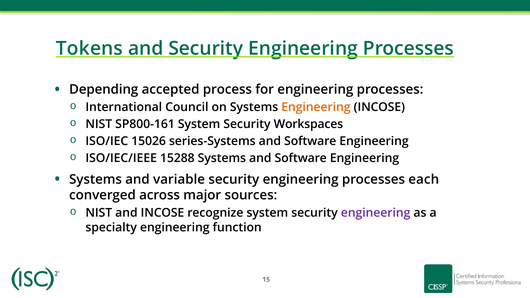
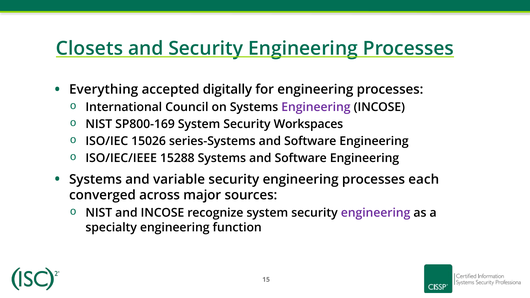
Tokens: Tokens -> Closets (89, 49)
Depending: Depending -> Everything (104, 90)
process: process -> digitally (227, 90)
Engineering colour: orange -> purple (316, 107)
SP800-161: SP800-161 -> SP800-169 (145, 124)
